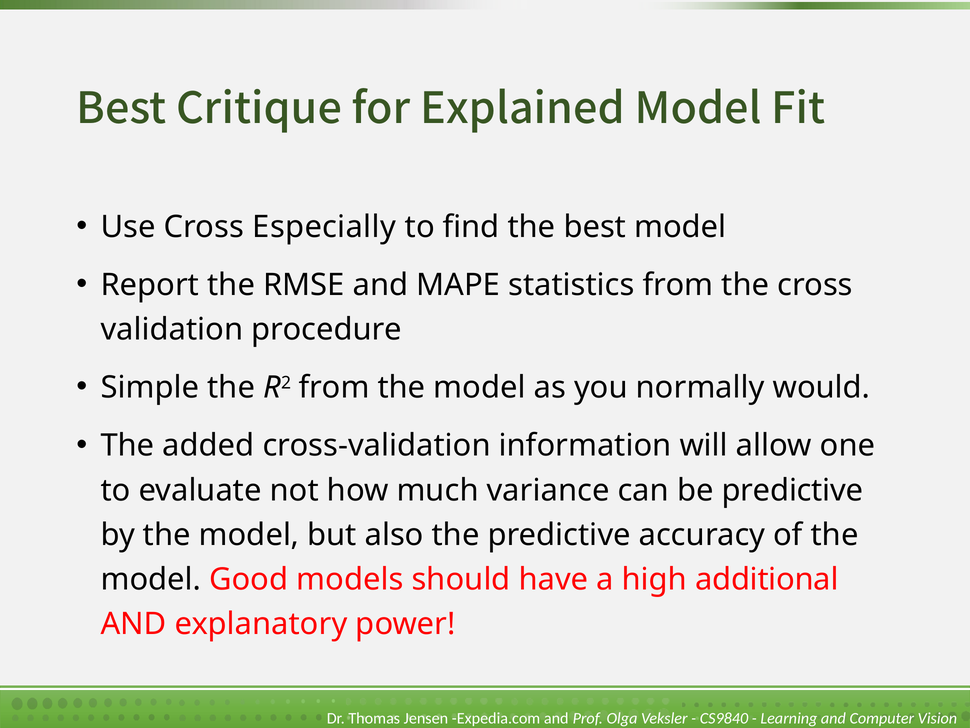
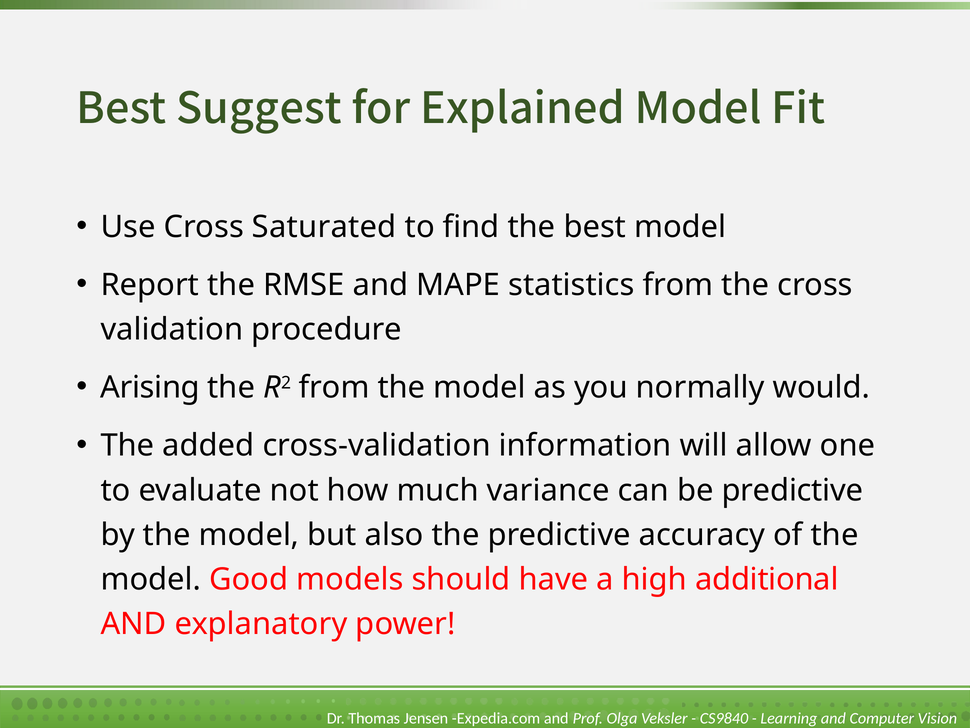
Critique: Critique -> Suggest (259, 109)
Especially: Especially -> Saturated (324, 227)
Simple: Simple -> Arising (150, 387)
